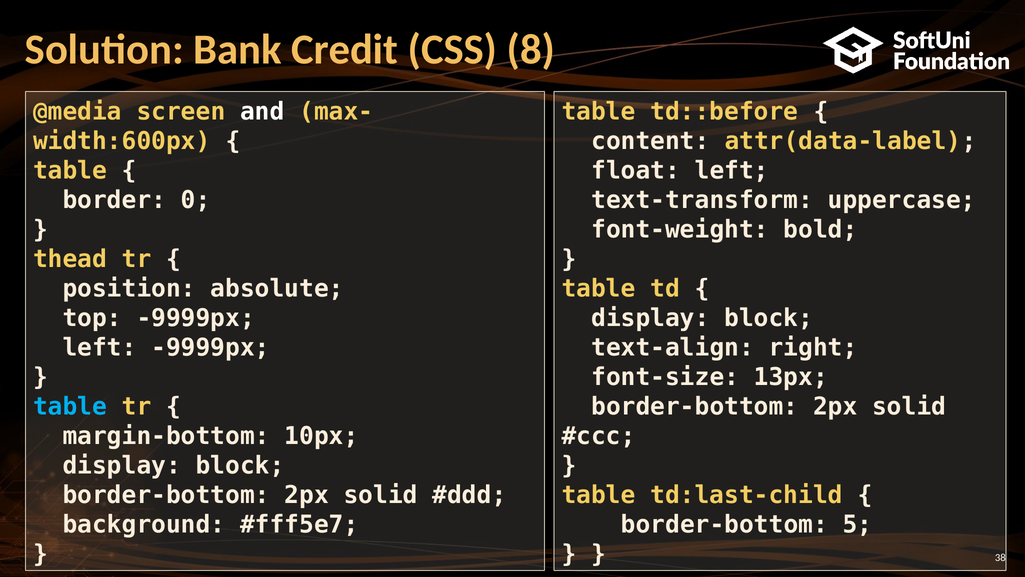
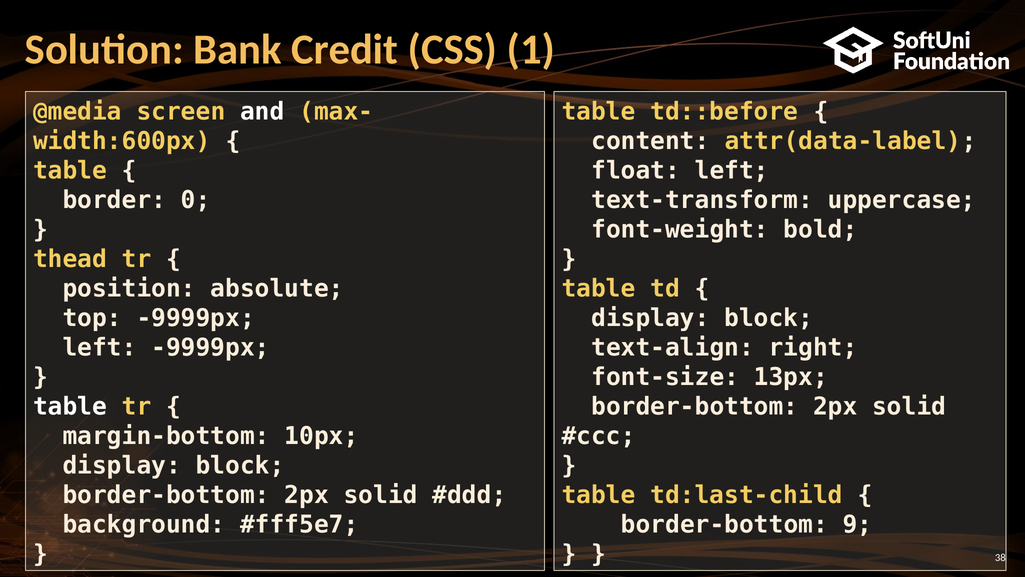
8: 8 -> 1 (531, 50)
table colour: light blue -> white (70, 406)
5: 5 -> 9 (857, 524)
